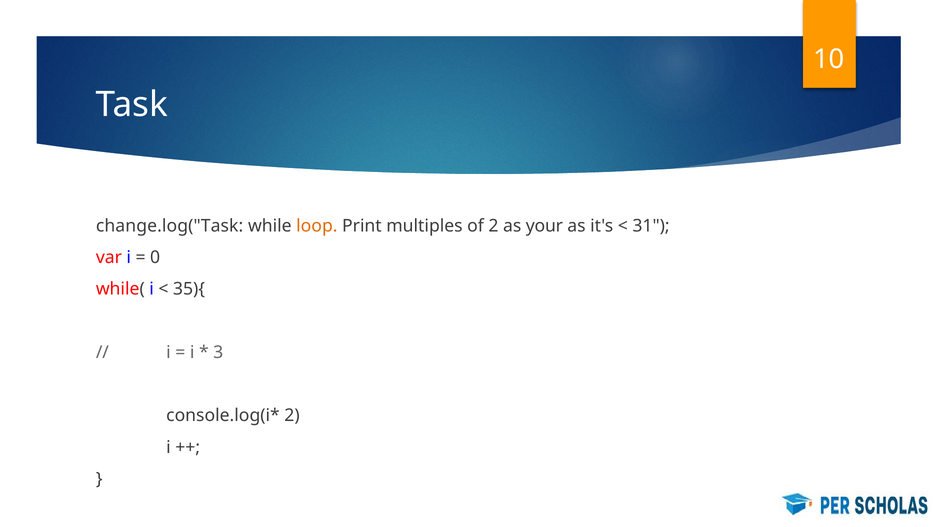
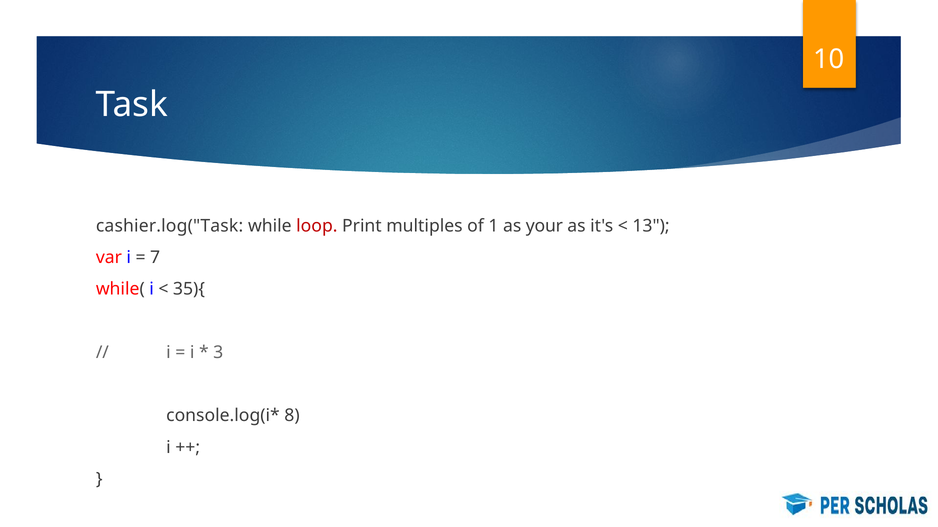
change.log("Task: change.log("Task -> cashier.log("Task (170, 226)
loop colour: orange -> red (317, 226)
of 2: 2 -> 1 (493, 226)
31: 31 -> 13 (651, 226)
0: 0 -> 7 (155, 258)
2: 2 -> 8 (292, 416)
